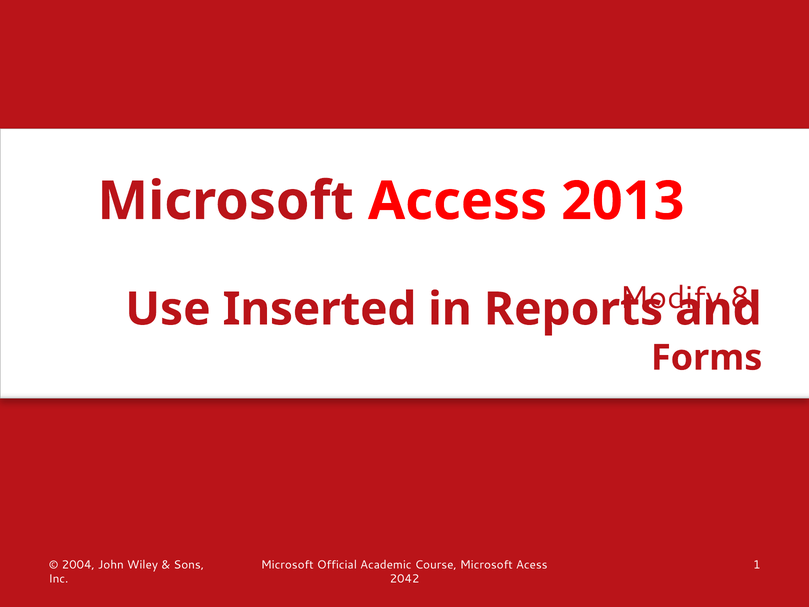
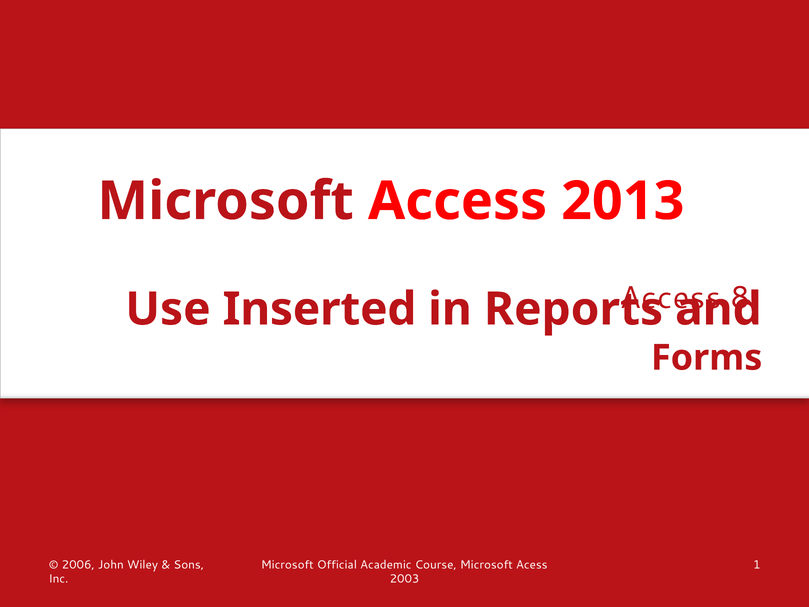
Modify: Modify -> Access (671, 298)
2004: 2004 -> 2006 (78, 564)
2042: 2042 -> 2003 (405, 579)
